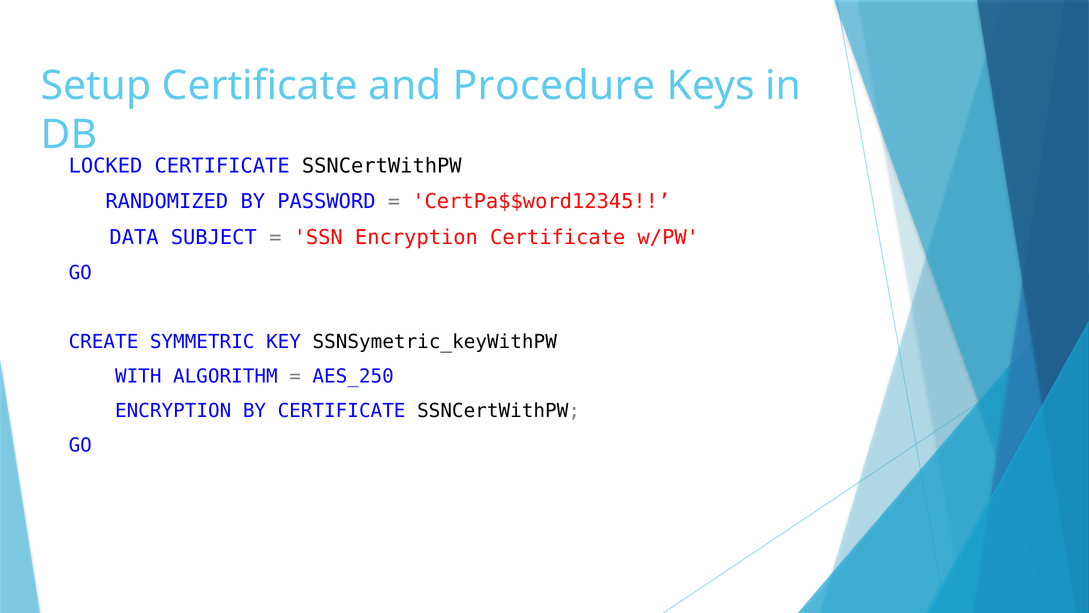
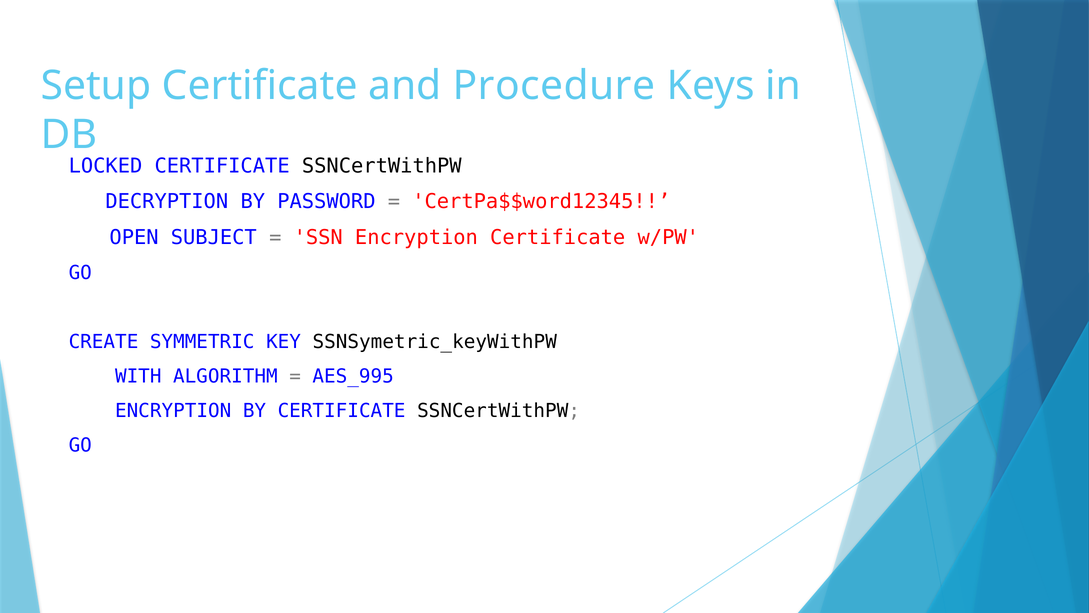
RANDOMIZED: RANDOMIZED -> DECRYPTION (167, 202)
DATA: DATA -> OPEN (134, 237)
AES_250: AES_250 -> AES_995 (353, 376)
